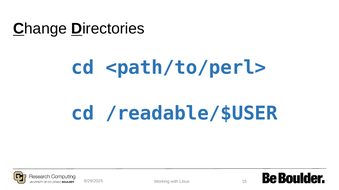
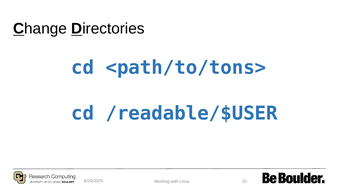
<path/to/perl>: <path/to/perl> -> <path/to/tons> (186, 68)
